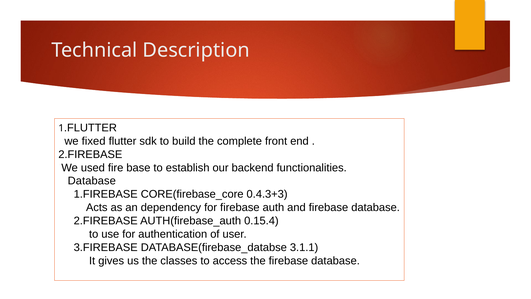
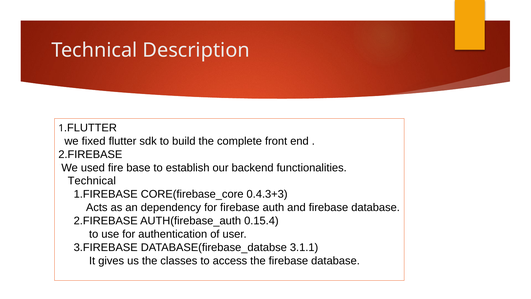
Database: Database -> Technical (92, 181)
